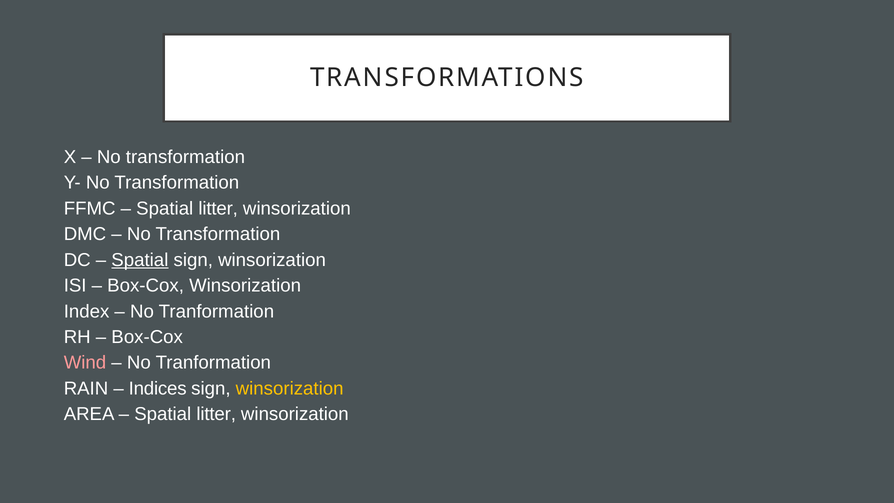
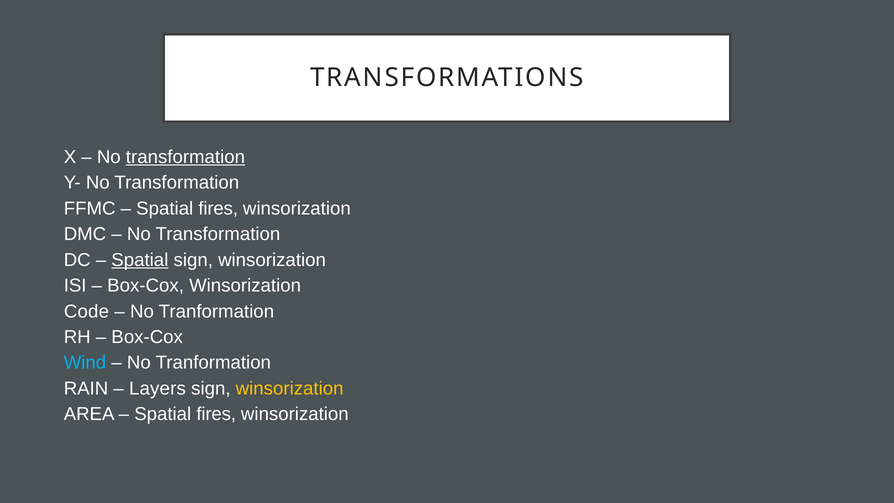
transformation underline: none -> present (185, 157)
litter: litter -> fires (218, 208)
Index: Index -> Code (86, 311)
Wind colour: pink -> light blue (85, 363)
Indices: Indices -> Layers (157, 388)
litter: litter -> fires (216, 414)
